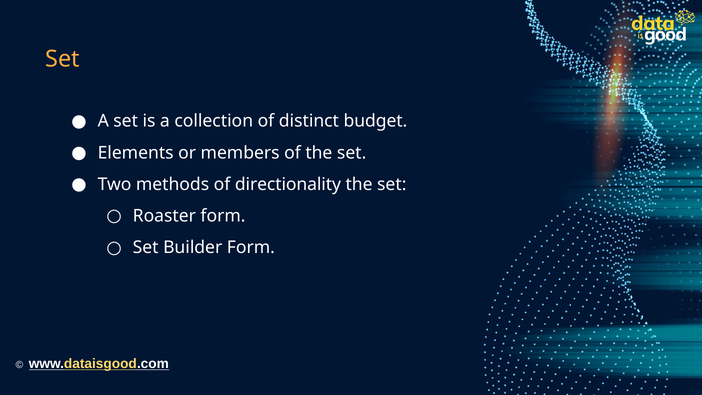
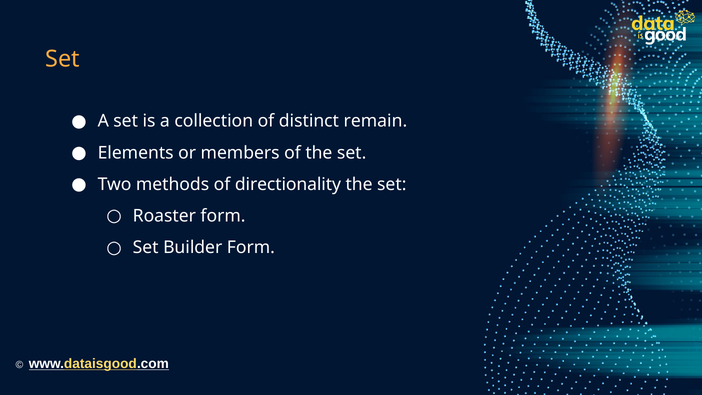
budget: budget -> remain (375, 121)
